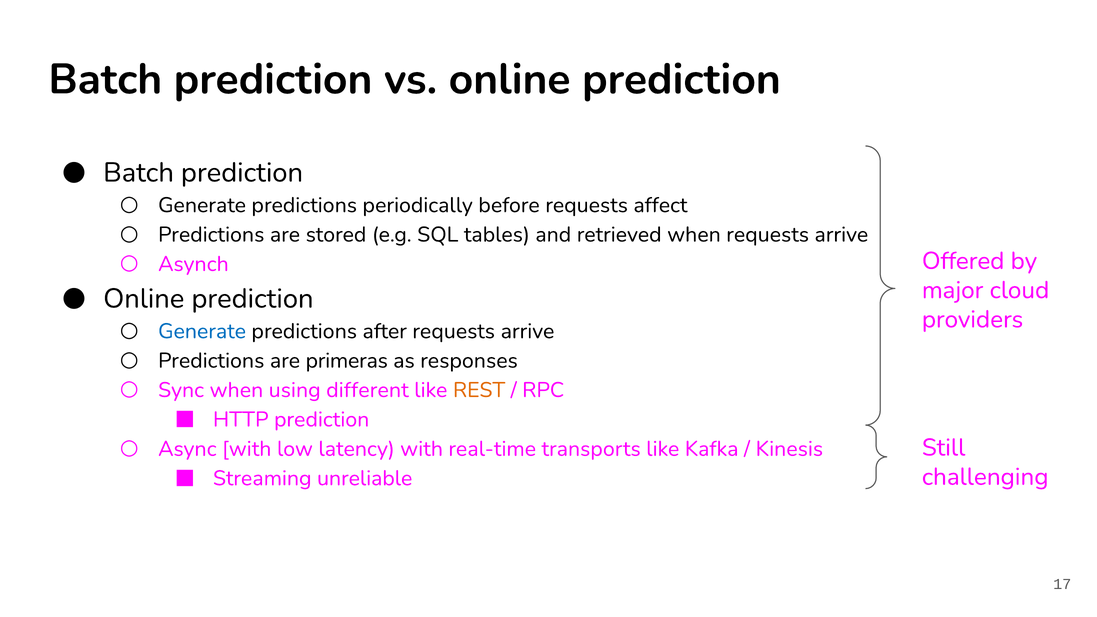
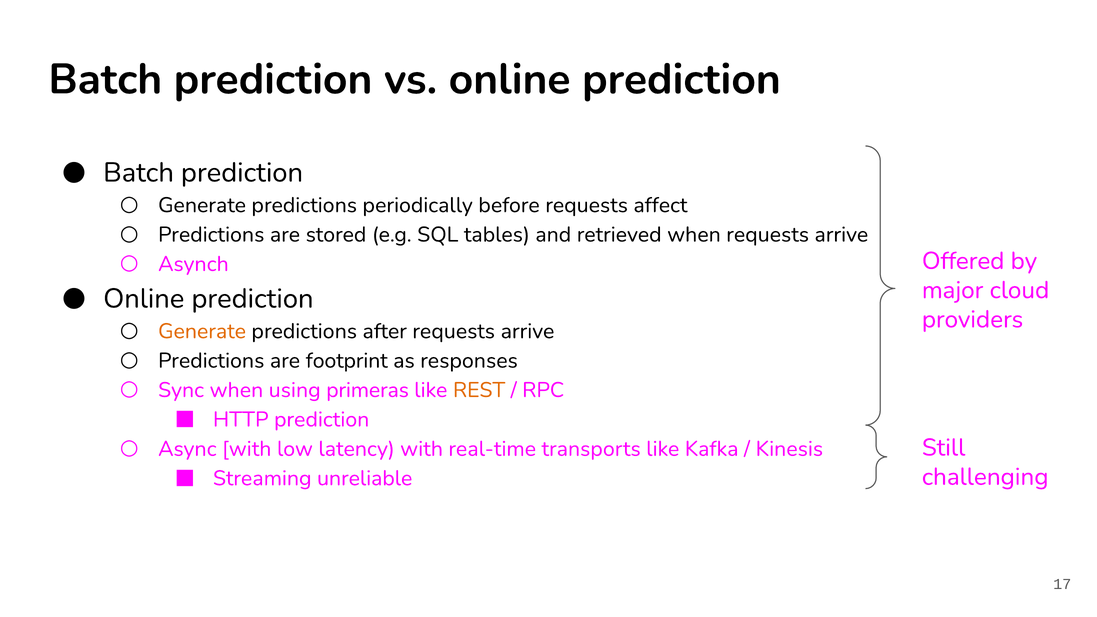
Generate colour: blue -> orange (202, 331)
primeras: primeras -> footprint (347, 361)
different: different -> primeras (368, 390)
